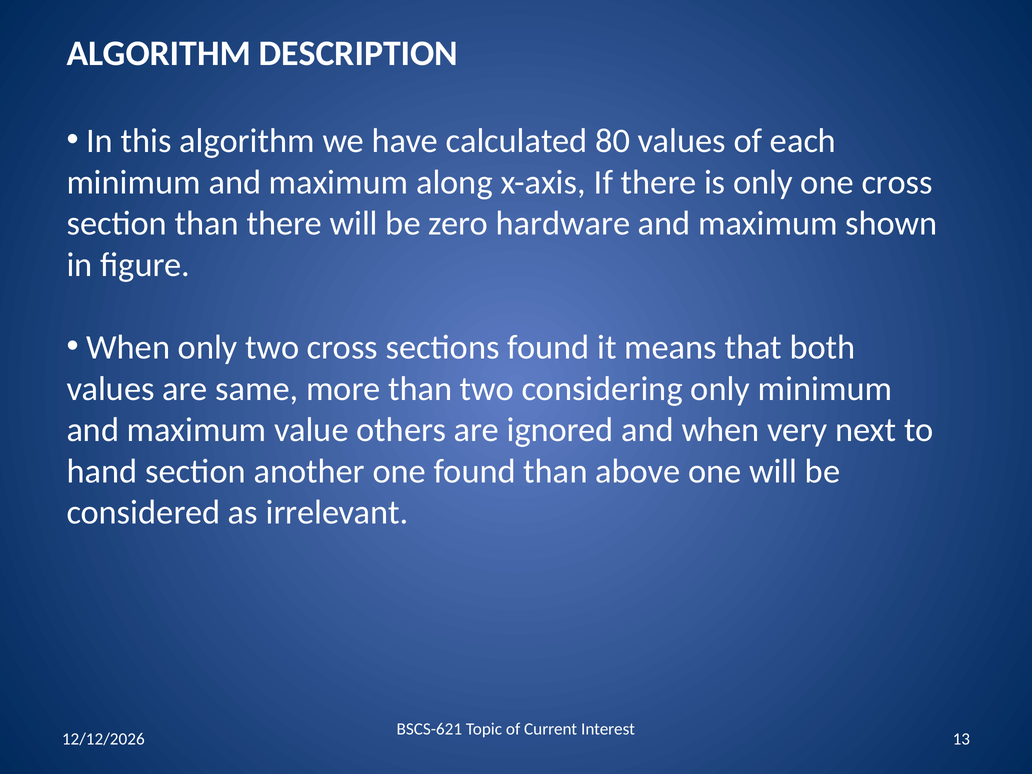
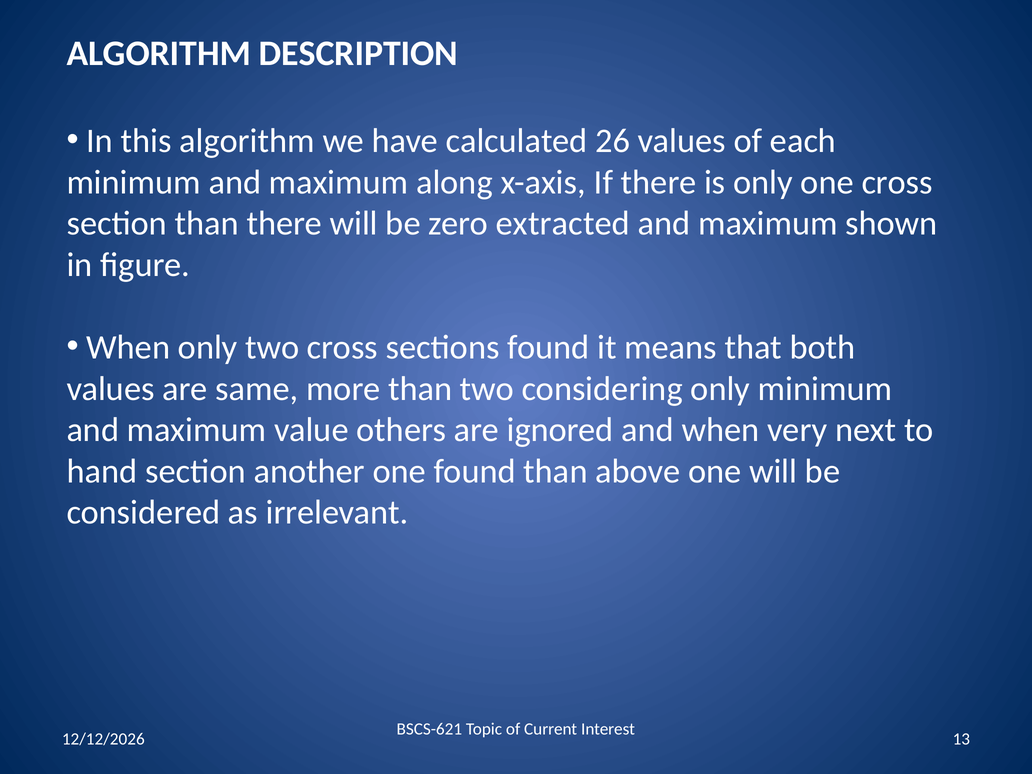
80: 80 -> 26 (613, 141)
hardware: hardware -> extracted (563, 224)
